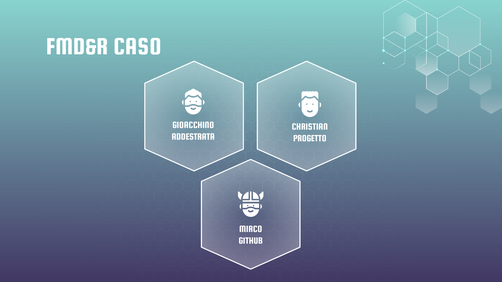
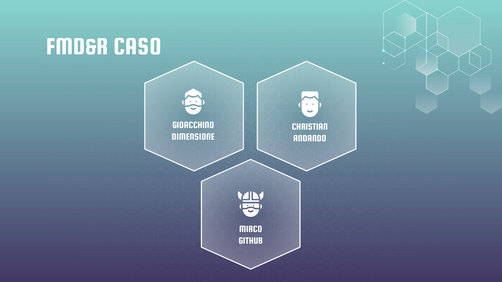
ADDESTRATA: ADDESTRATA -> DIMENSIONE (193, 137)
PROGETTO: PROGETTO -> ANDANDO (310, 139)
